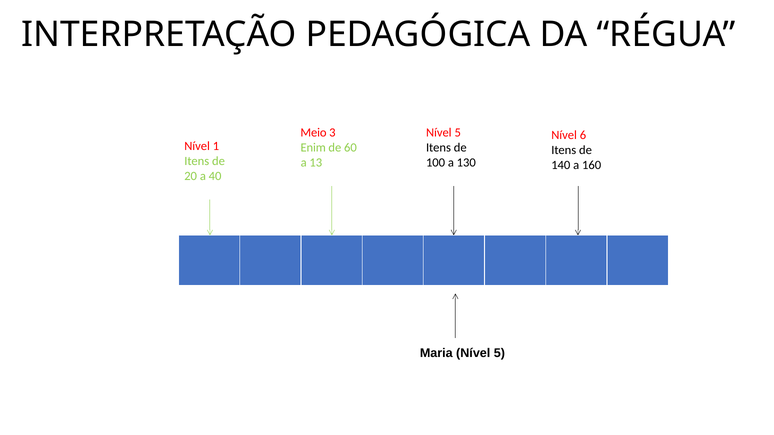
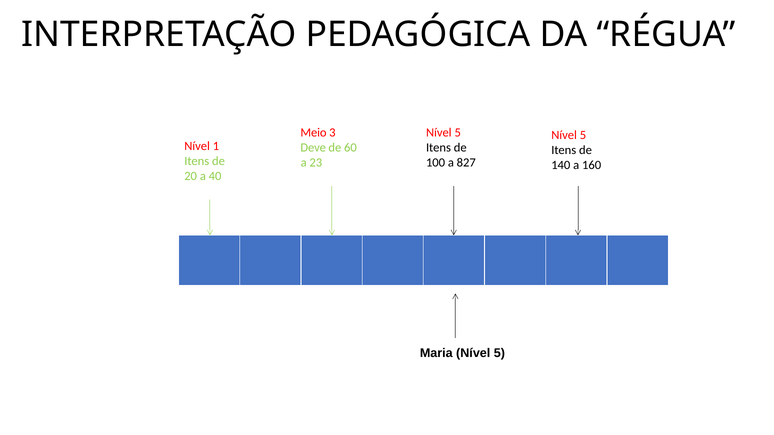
6: 6 -> 5 (583, 135)
Enim: Enim -> Deve (313, 148)
13: 13 -> 23 (316, 163)
130: 130 -> 827 (466, 163)
